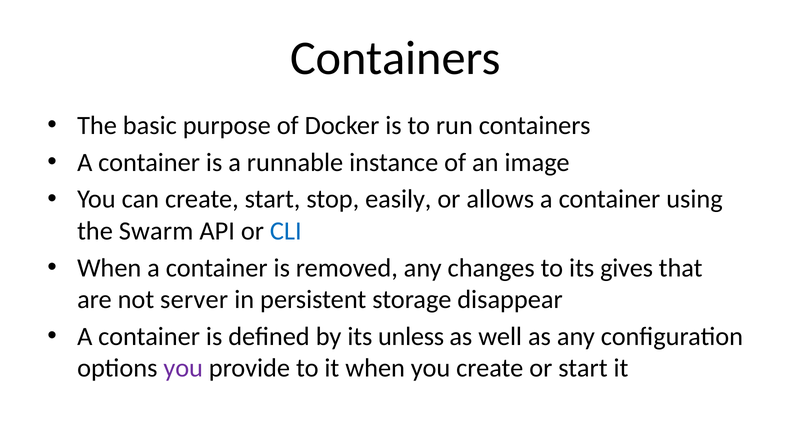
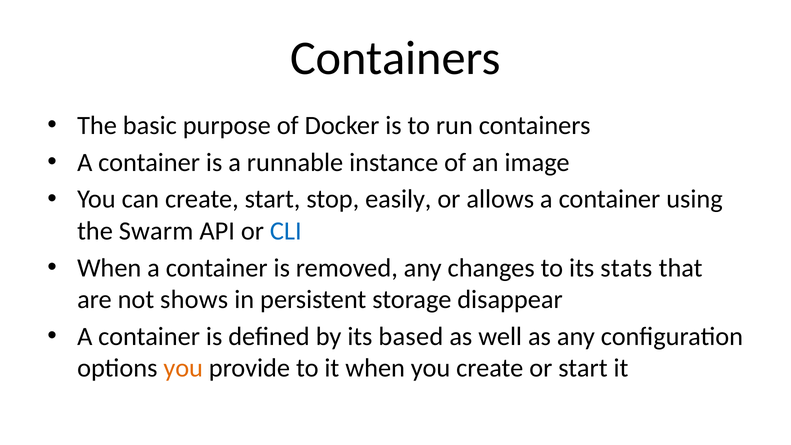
gives: gives -> stats (626, 268)
server: server -> shows (194, 299)
unless: unless -> based (411, 336)
you colour: purple -> orange (183, 368)
